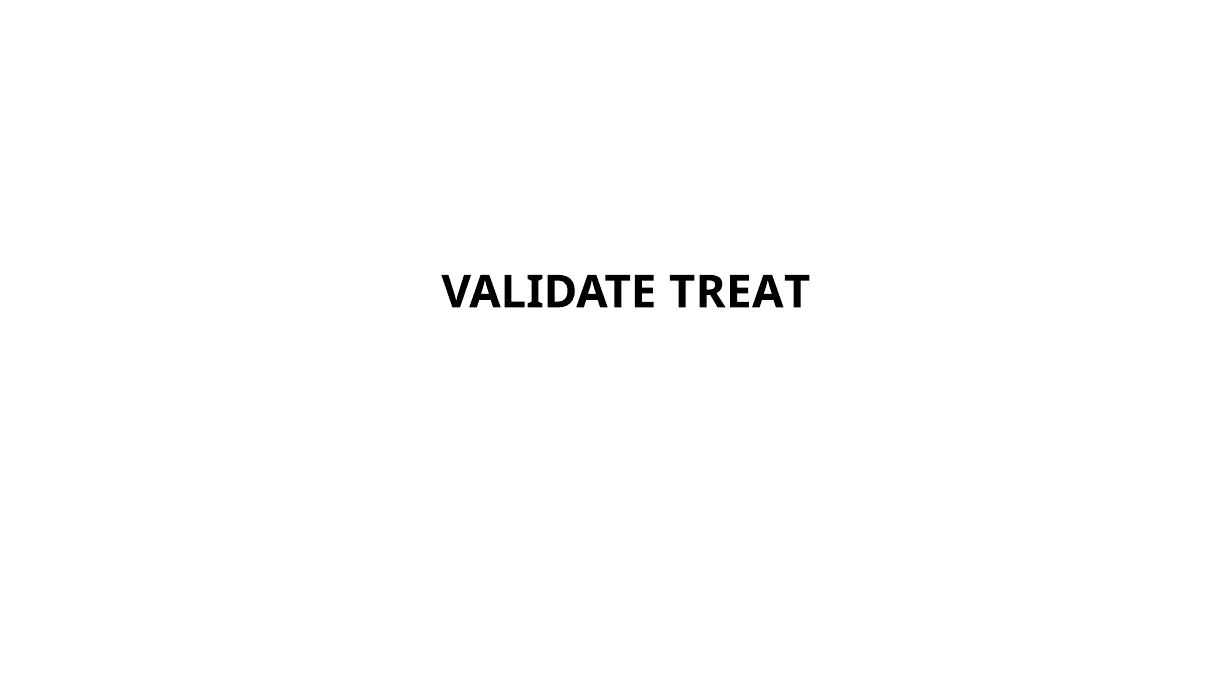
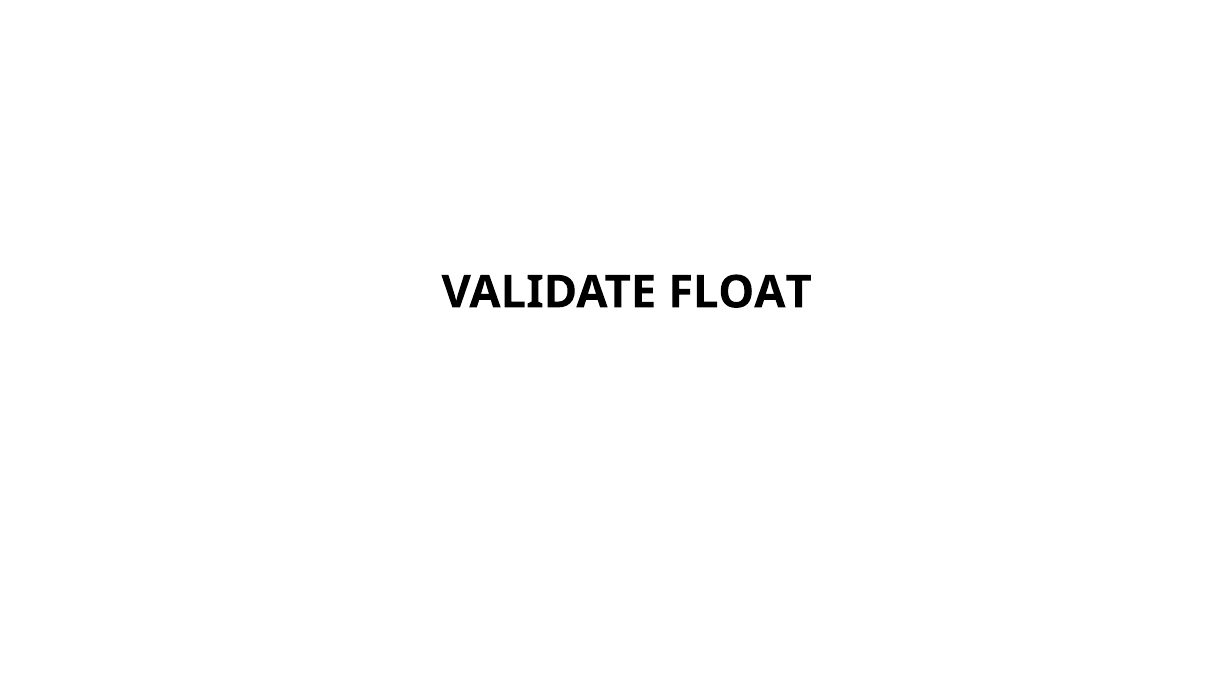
TREAT: TREAT -> FLOAT (740, 292)
